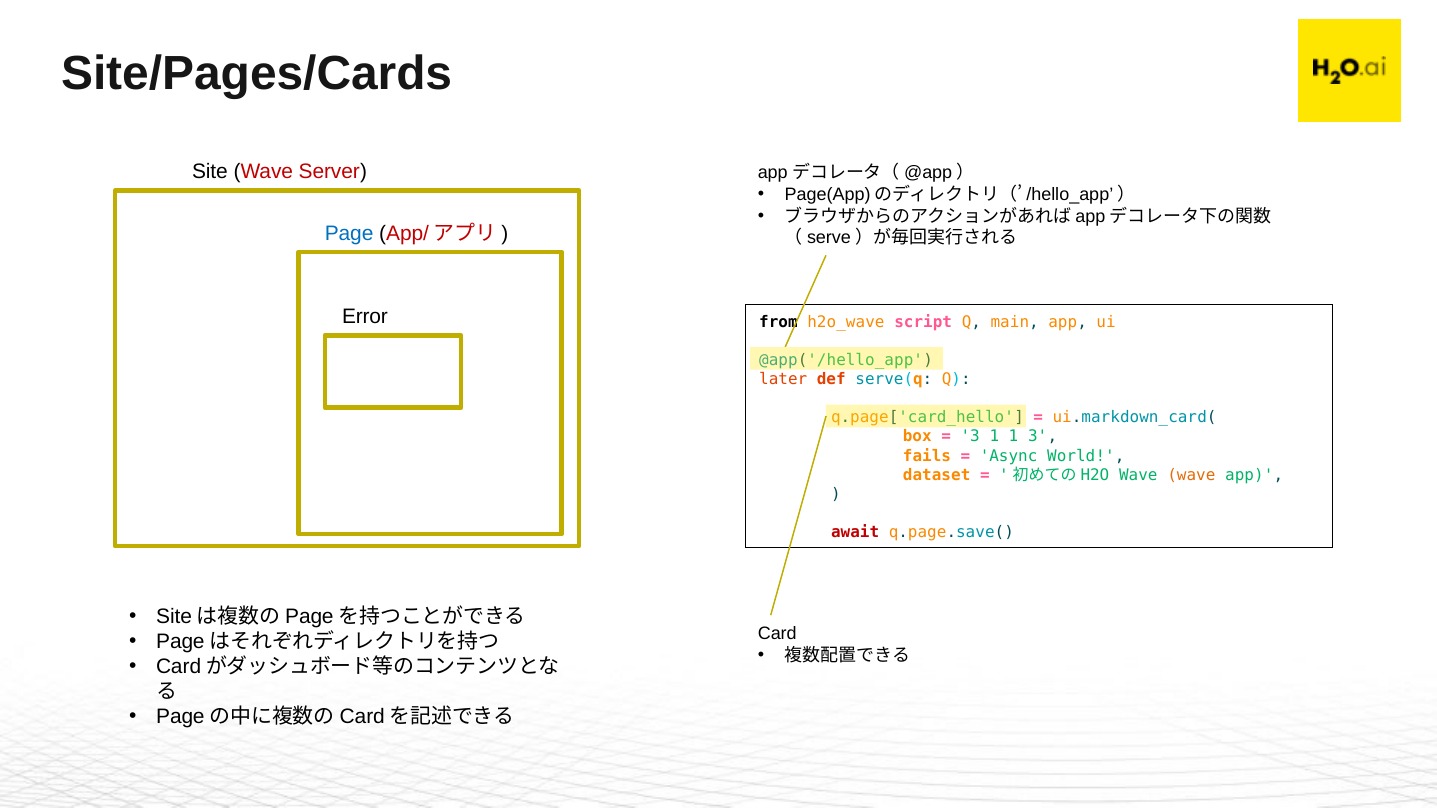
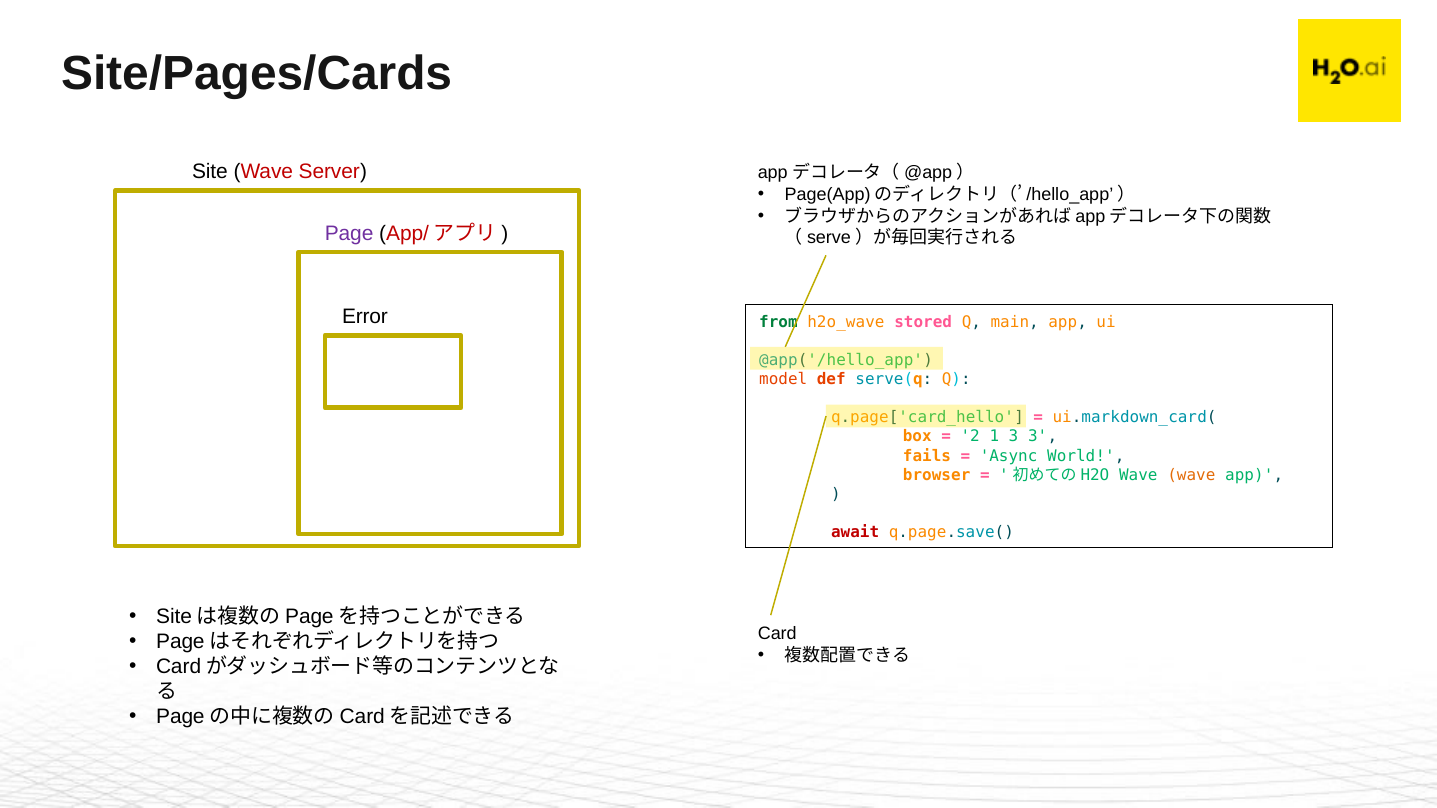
Page colour: blue -> purple (349, 233)
from colour: black -> green (778, 322)
script: script -> stored (923, 322)
later: later -> model (783, 379)
3: 3 -> 2 (970, 437)
1 1: 1 -> 3 (1013, 437)
dataset: dataset -> browser (937, 475)
